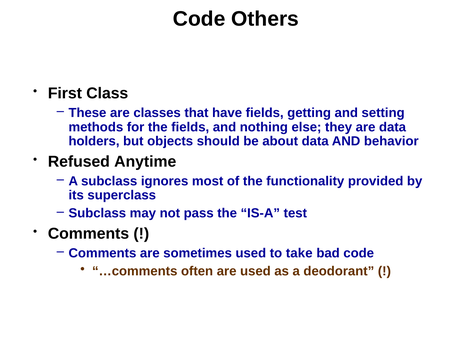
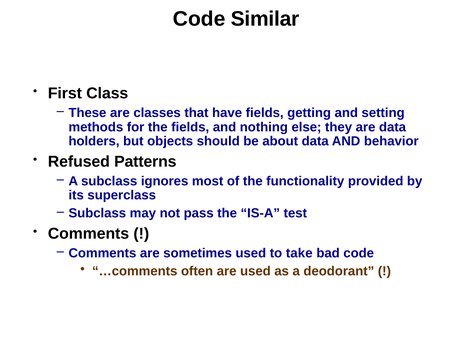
Others: Others -> Similar (265, 19)
Anytime: Anytime -> Patterns (145, 162)
